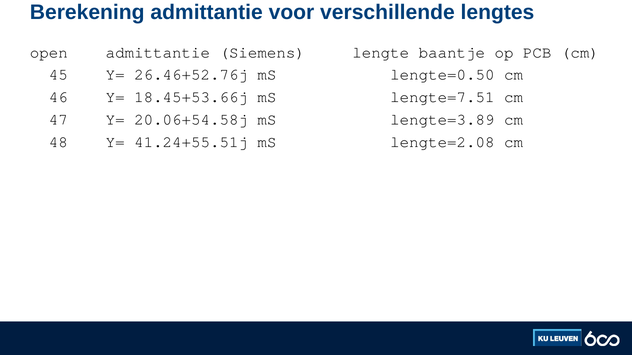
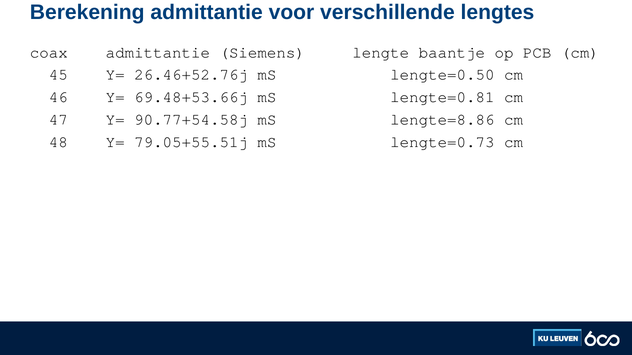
open: open -> coax (49, 52)
18.45+53.66j: 18.45+53.66j -> 69.48+53.66j (191, 97)
lengte=7.51: lengte=7.51 -> lengte=0.81 (442, 97)
20.06+54.58j: 20.06+54.58j -> 90.77+54.58j (191, 120)
lengte=3.89: lengte=3.89 -> lengte=8.86 (442, 120)
41.24+55.51j: 41.24+55.51j -> 79.05+55.51j (191, 142)
lengte=2.08: lengte=2.08 -> lengte=0.73 (442, 142)
